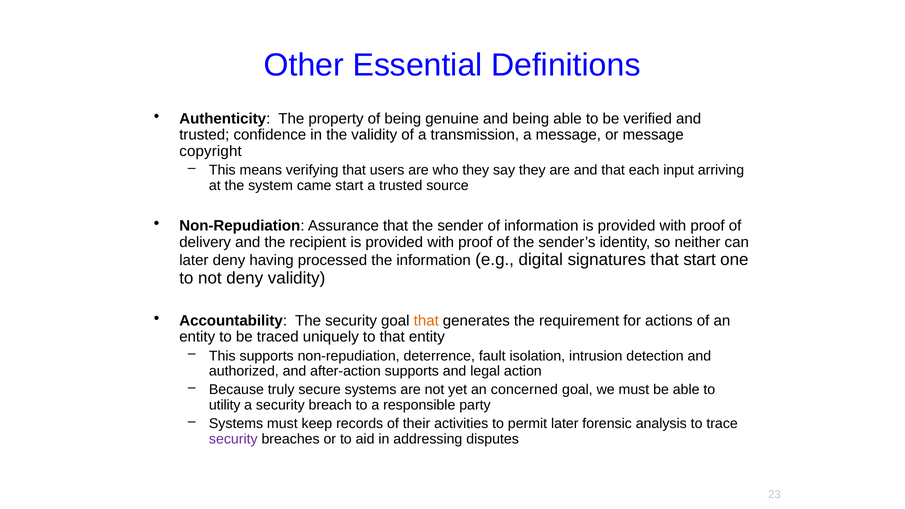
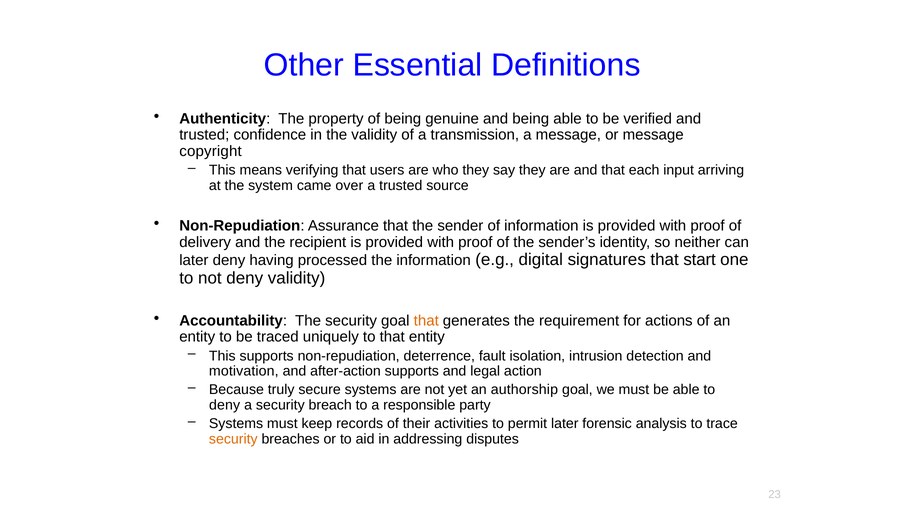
came start: start -> over (349, 186)
authorized: authorized -> motivation (244, 371)
concerned: concerned -> authorship (524, 390)
utility: utility -> deny (225, 405)
security colour: purple -> orange (233, 439)
